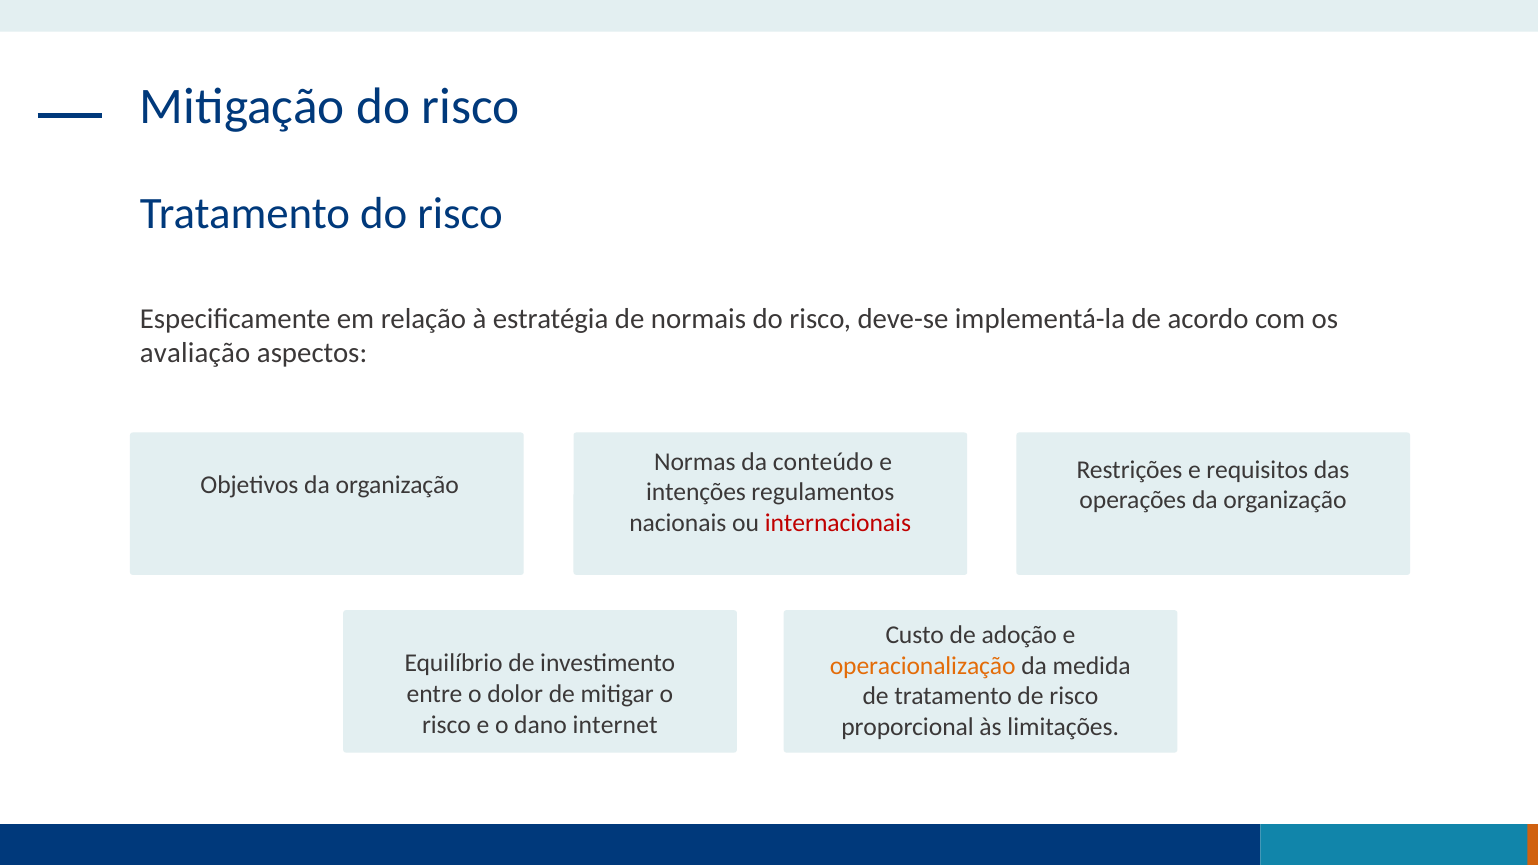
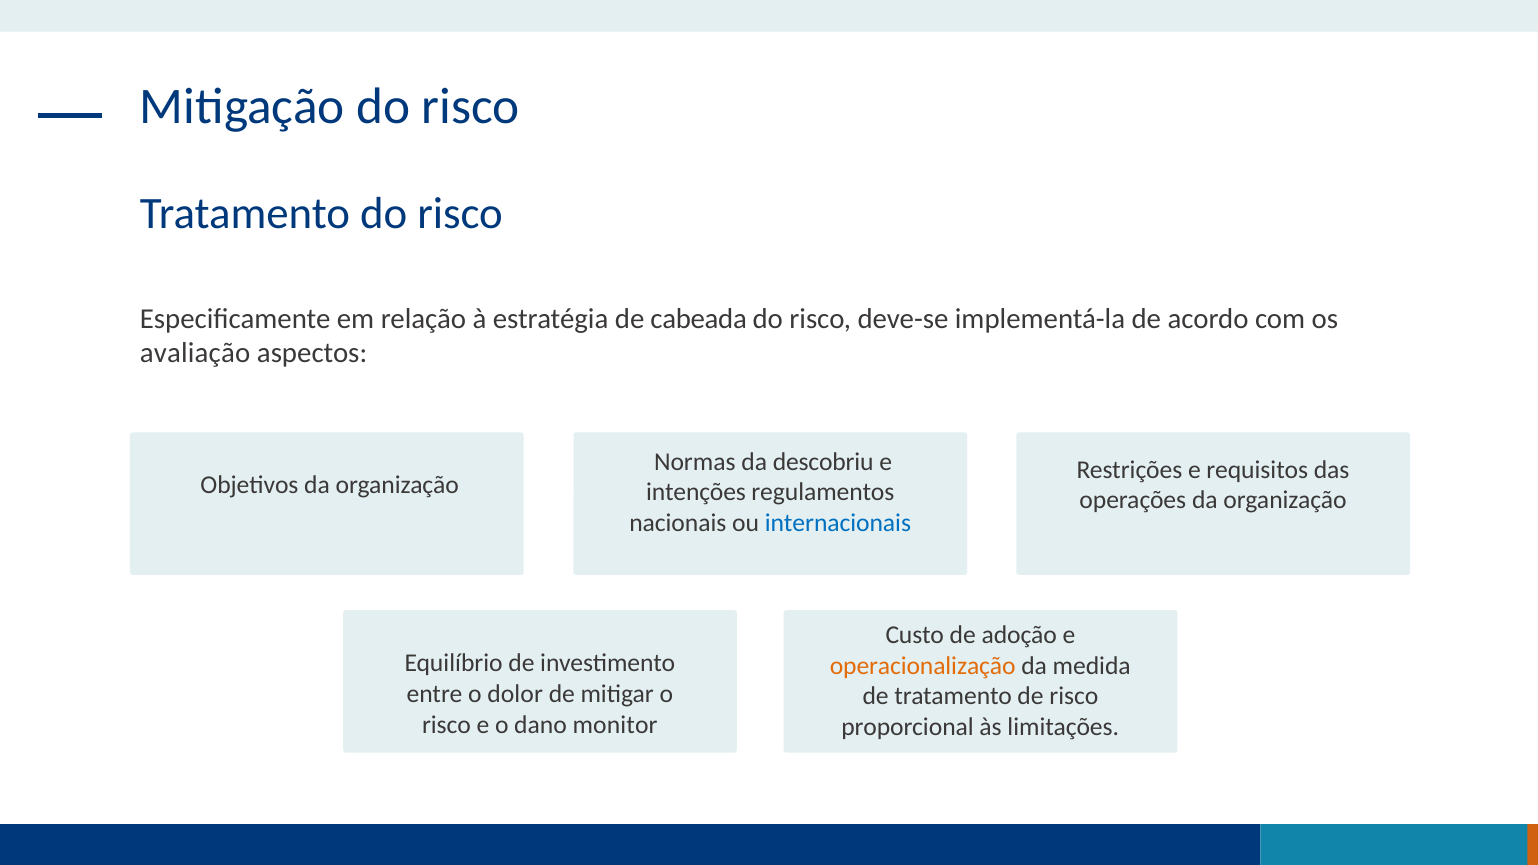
normais: normais -> cabeada (699, 319)
conteúdo: conteúdo -> descobriu (823, 462)
internacionais colour: red -> blue (838, 523)
internet: internet -> monitor (615, 725)
